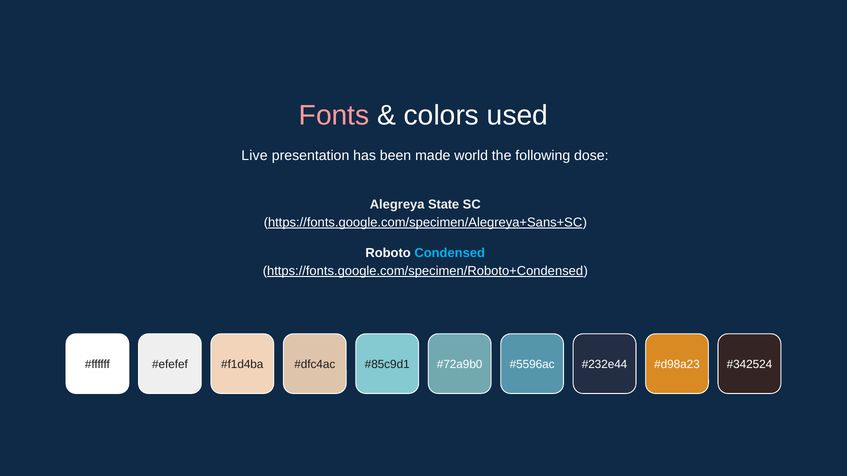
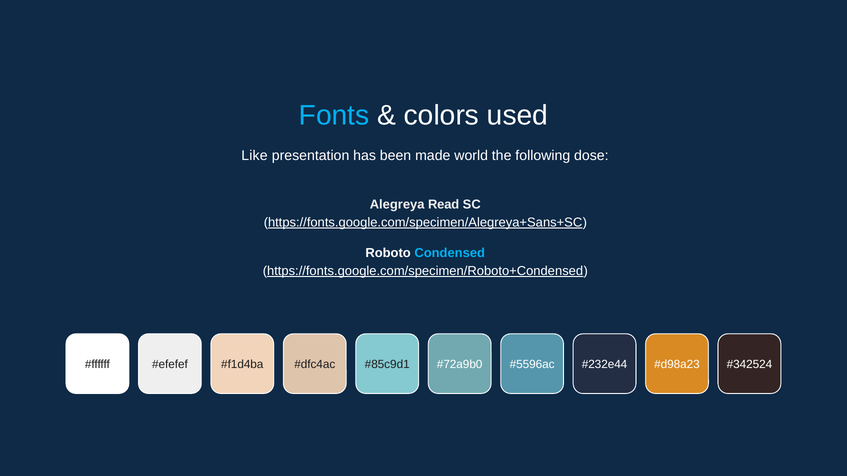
Fonts colour: pink -> light blue (334, 116)
Live: Live -> Like (255, 156)
State: State -> Read (444, 205)
